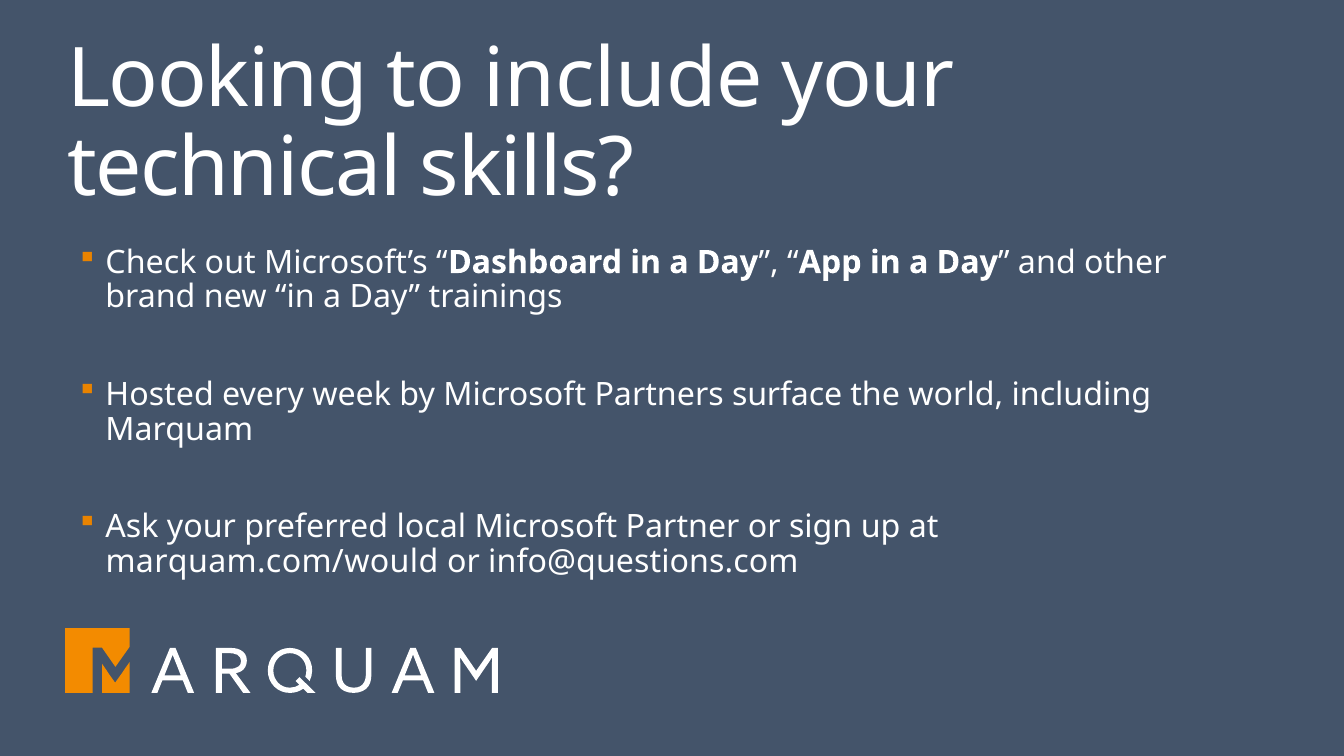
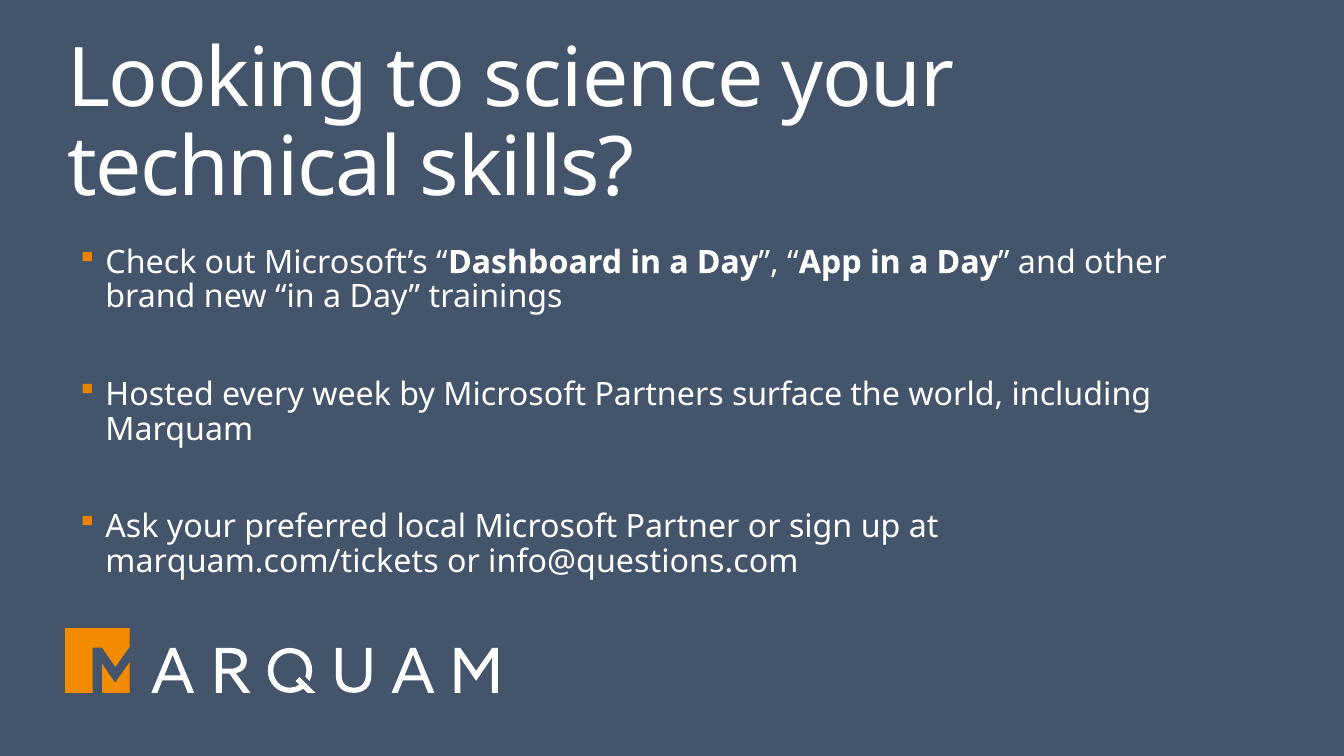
include: include -> science (624, 80)
marquam.com/would: marquam.com/would -> marquam.com/tickets (272, 562)
